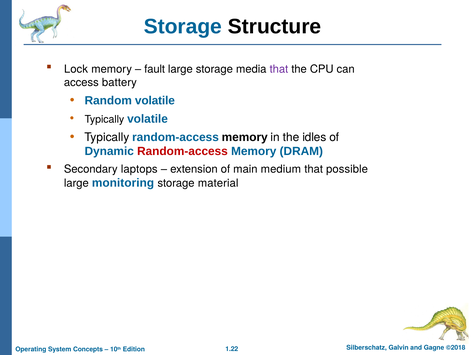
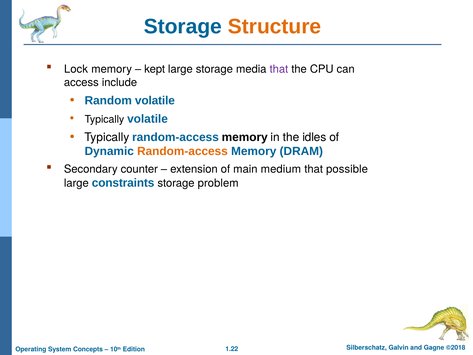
Structure colour: black -> orange (275, 27)
fault: fault -> kept (155, 69)
battery: battery -> include (119, 82)
Random-access colour: red -> orange (182, 151)
laptops: laptops -> counter (139, 169)
monitoring: monitoring -> constraints (123, 183)
material: material -> problem (218, 183)
